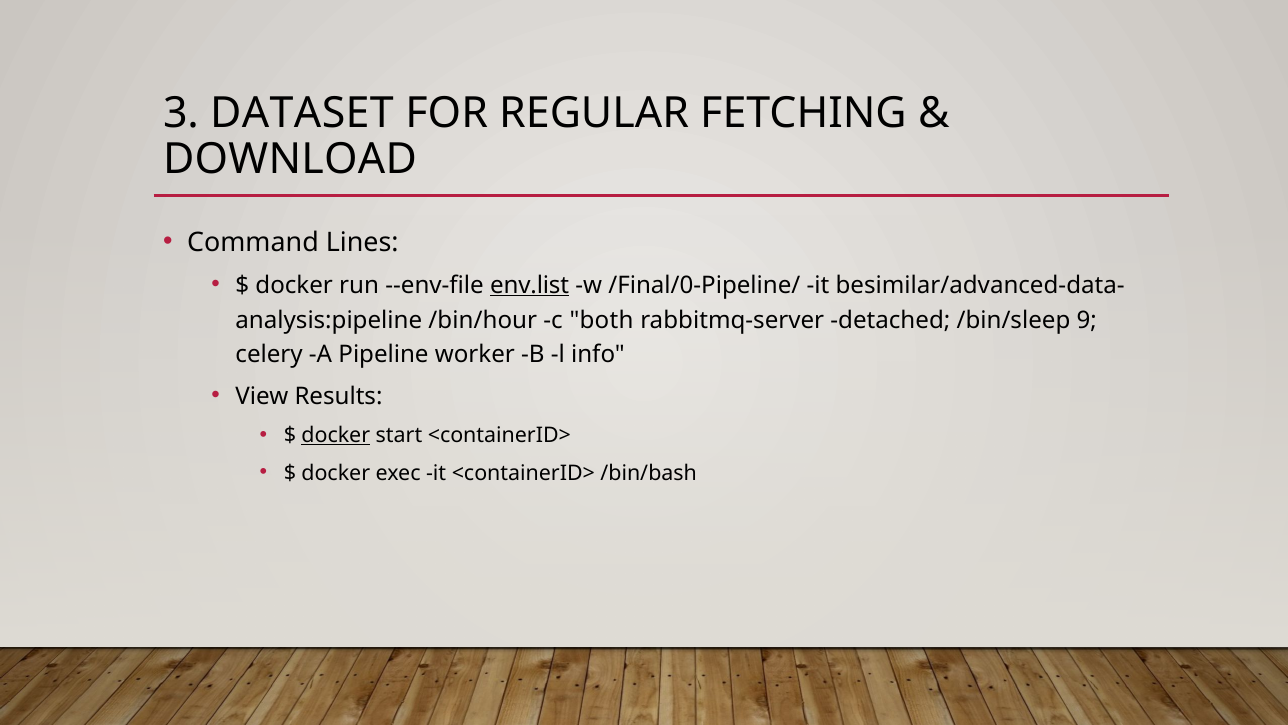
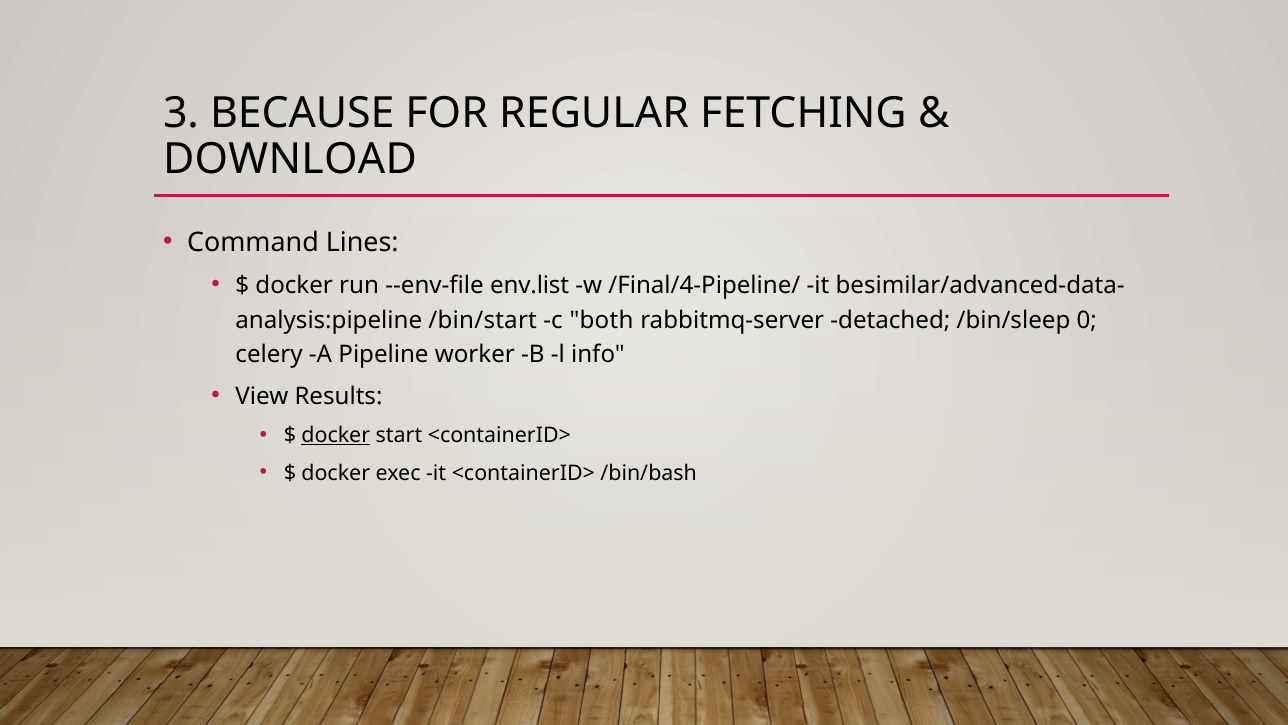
DATASET: DATASET -> BECAUSE (302, 113)
env.list underline: present -> none (530, 285)
/Final/0-Pipeline/: /Final/0-Pipeline/ -> /Final/4-Pipeline/ (704, 285)
/bin/hour: /bin/hour -> /bin/start (483, 320)
9: 9 -> 0 (1087, 320)
